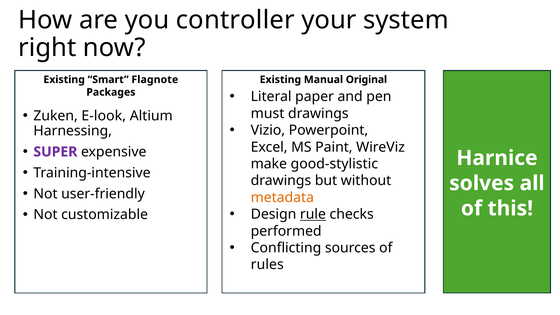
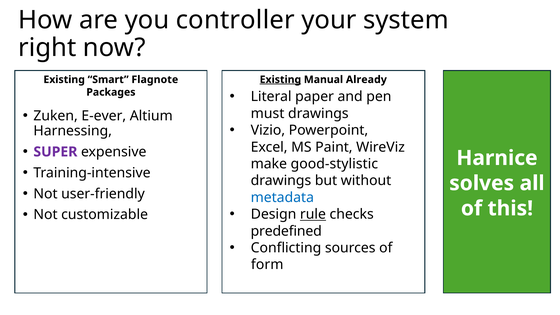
Existing underline: none -> present (280, 80)
Original: Original -> Already (366, 80)
E-look: E-look -> E-ever (104, 116)
metadata colour: orange -> blue (282, 197)
performed: performed -> predefined (286, 231)
rules: rules -> form (267, 265)
